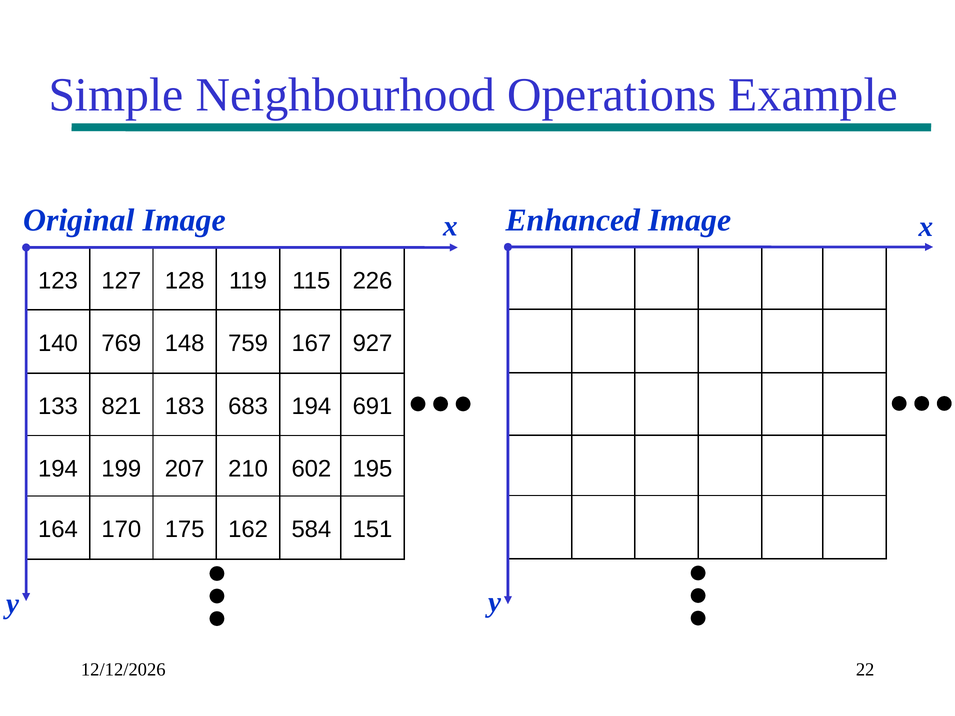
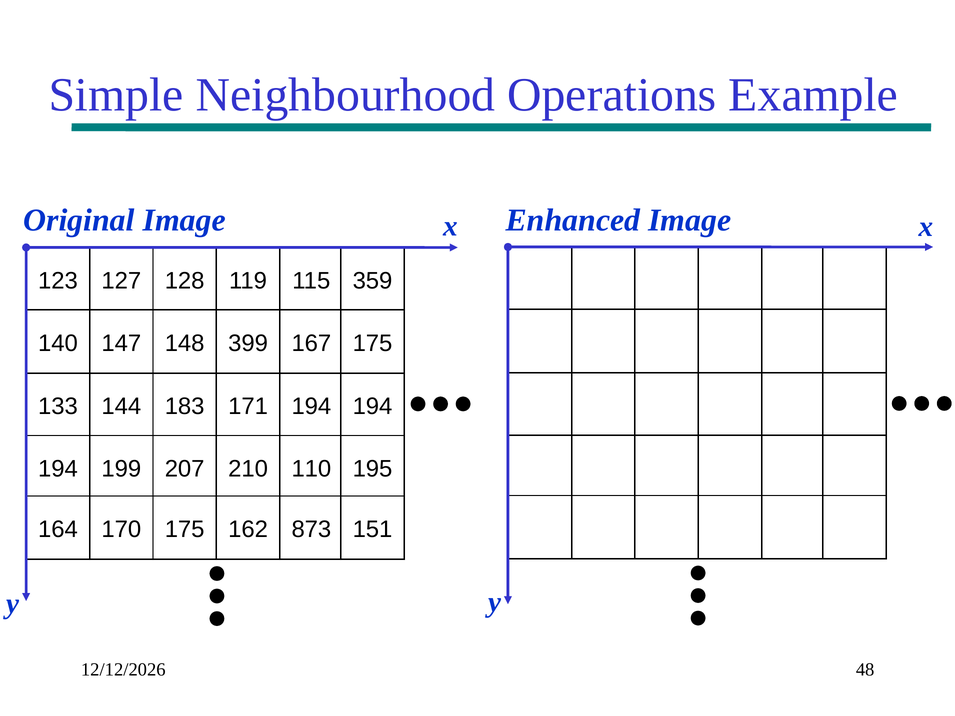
226: 226 -> 359 (373, 281)
769: 769 -> 147 (121, 343)
759: 759 -> 399 (248, 343)
167 927: 927 -> 175 (373, 343)
821: 821 -> 144 (121, 407)
683: 683 -> 171 (248, 407)
691: 691 -> 194 (373, 407)
602: 602 -> 110 (311, 469)
584: 584 -> 873 (311, 529)
22: 22 -> 48 (865, 670)
